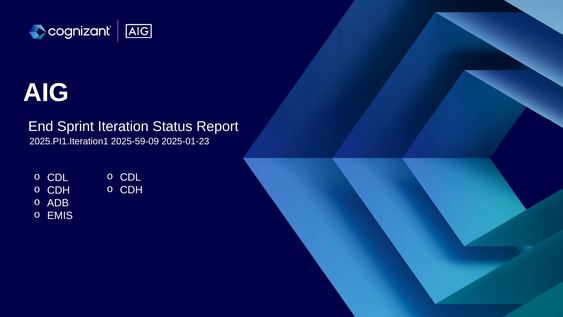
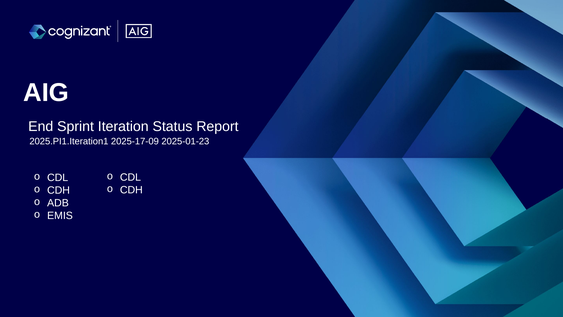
2025-59-09: 2025-59-09 -> 2025-17-09 (135, 141)
